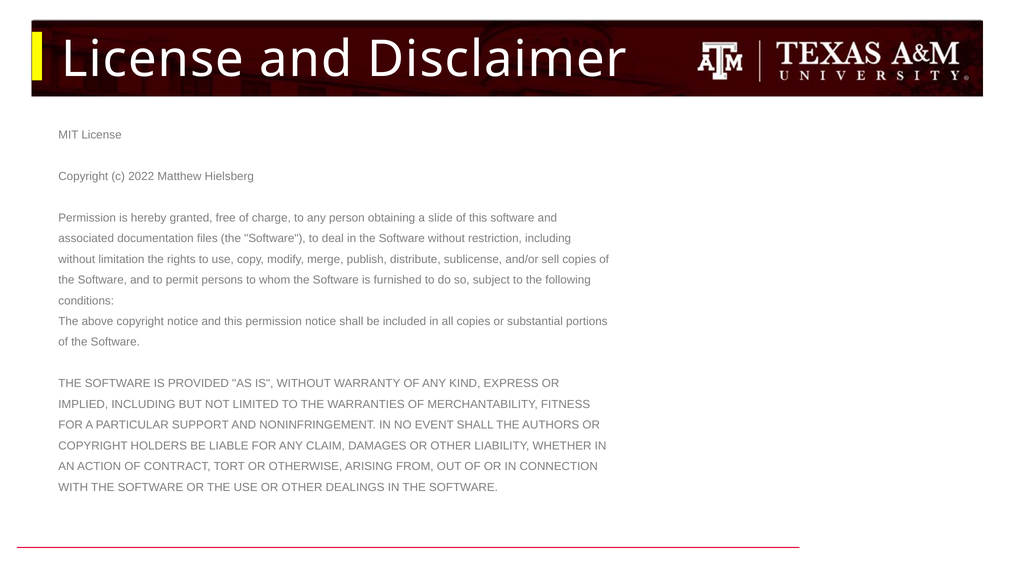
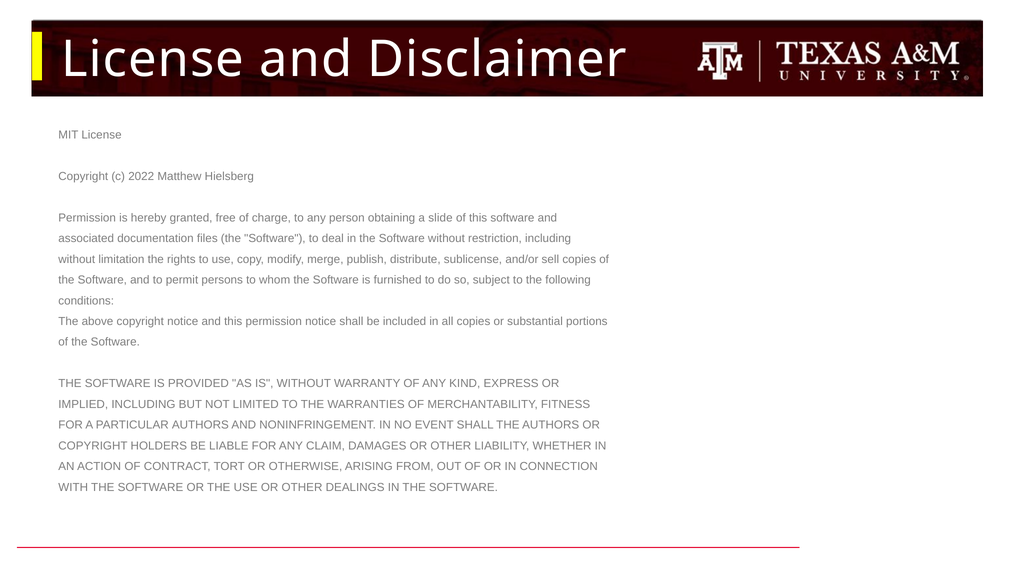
PARTICULAR SUPPORT: SUPPORT -> AUTHORS (200, 425)
